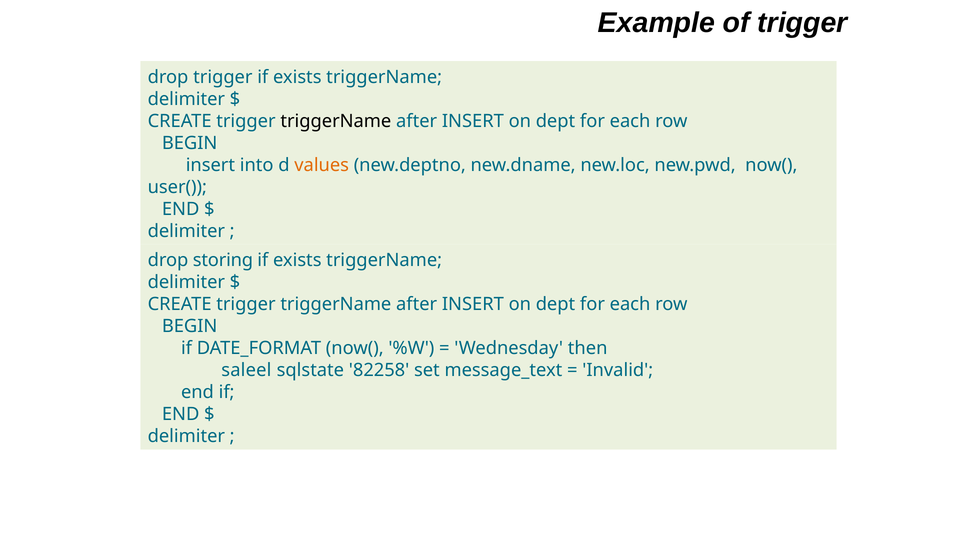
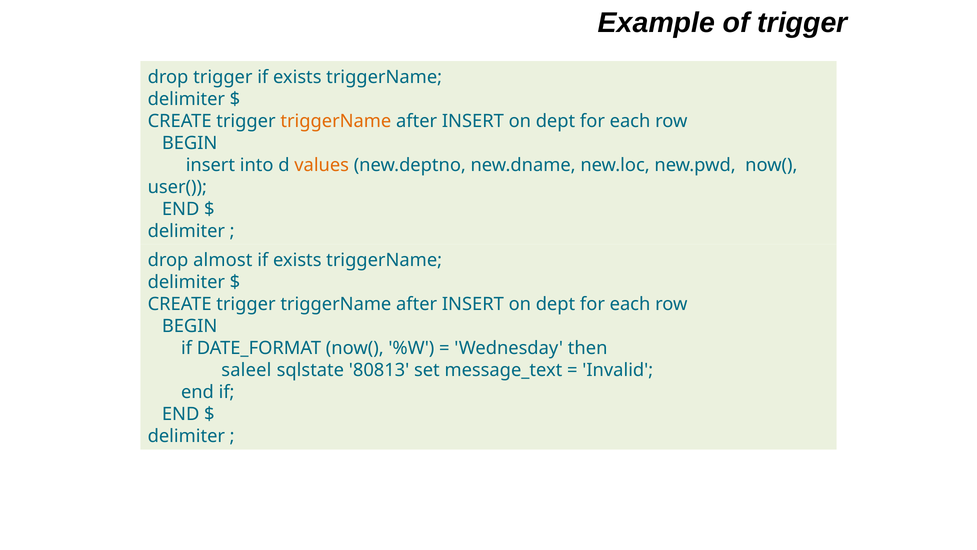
triggerName colour: black -> orange (336, 121)
storing: storing -> almost (223, 260)
82258: 82258 -> 80813 (379, 370)
